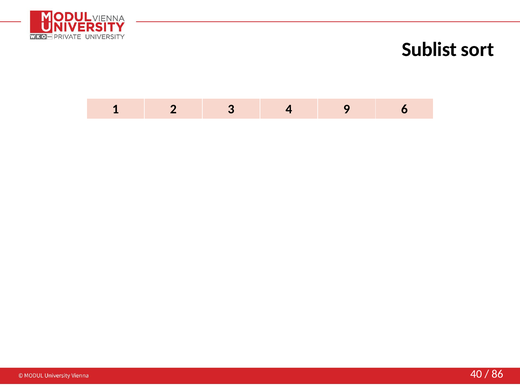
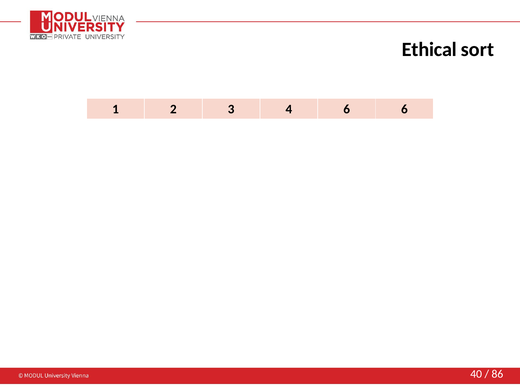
Sublist: Sublist -> Ethical (429, 50)
4 9: 9 -> 6 (347, 109)
